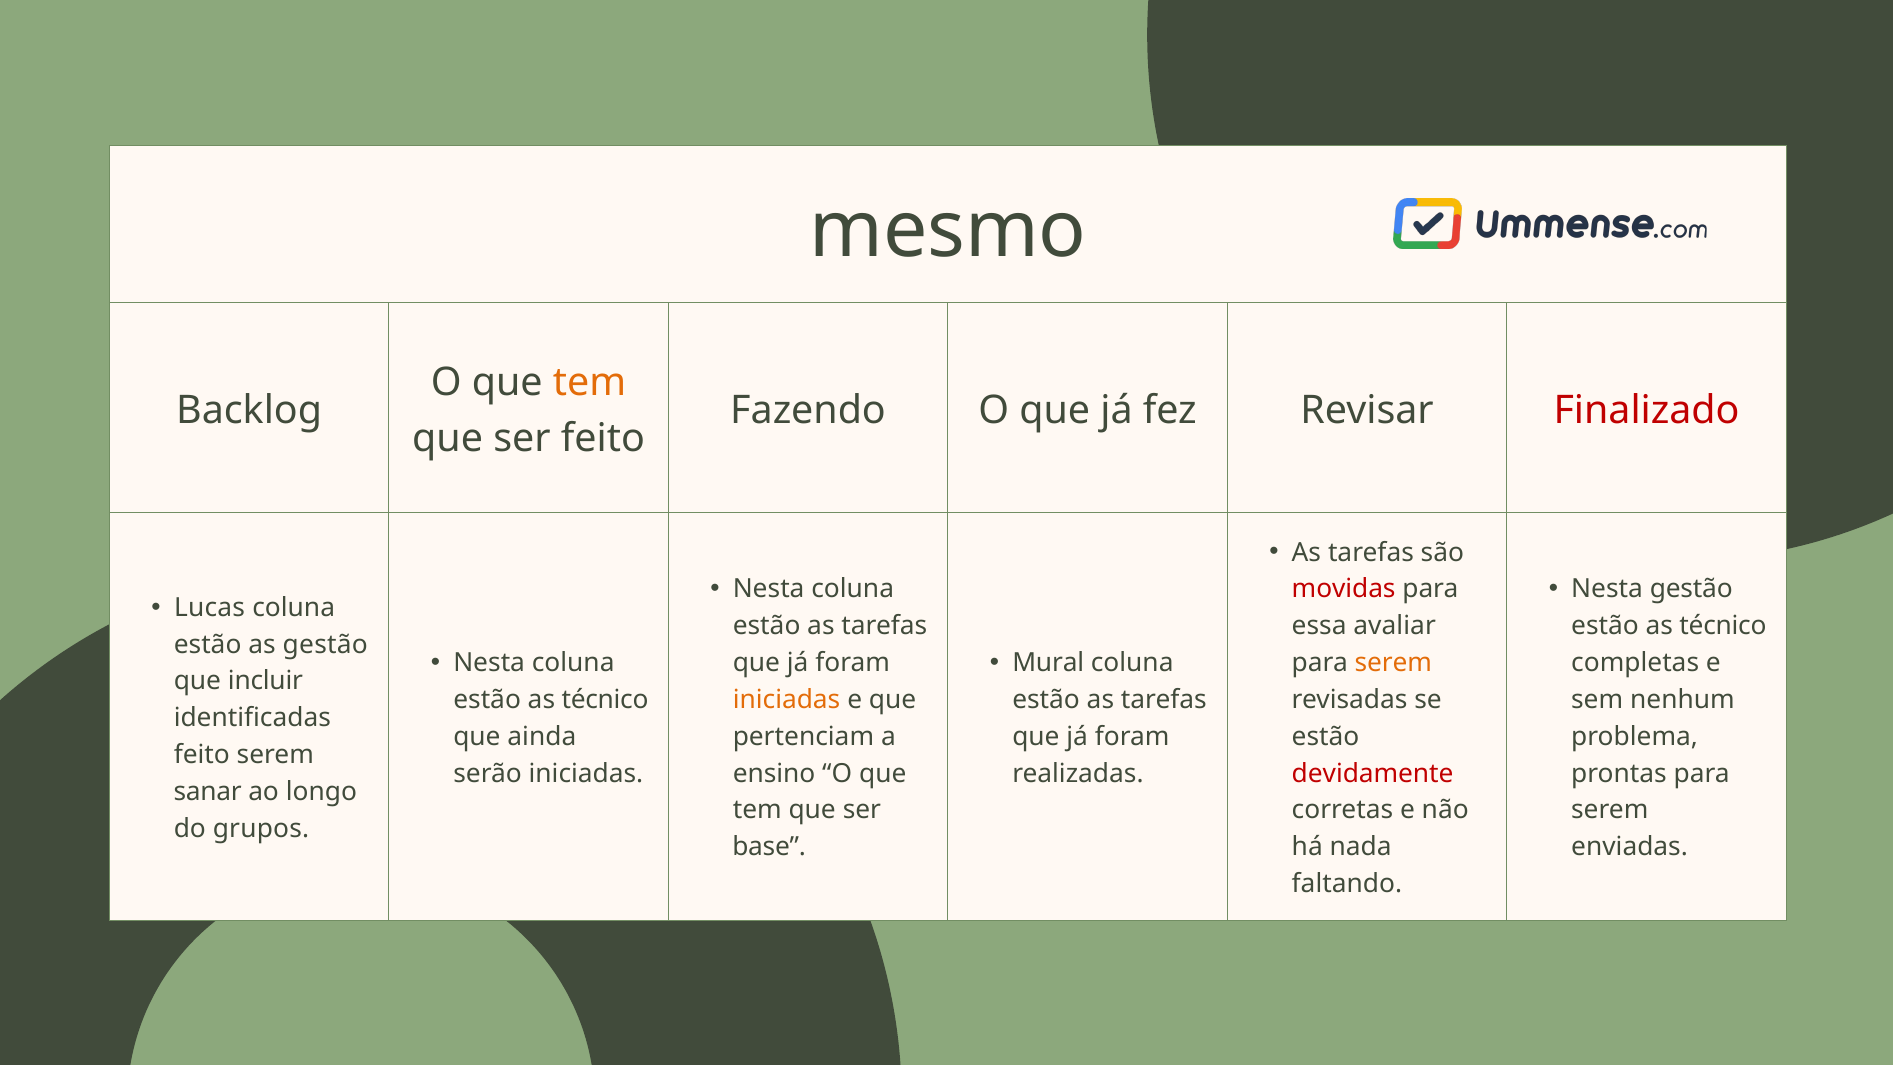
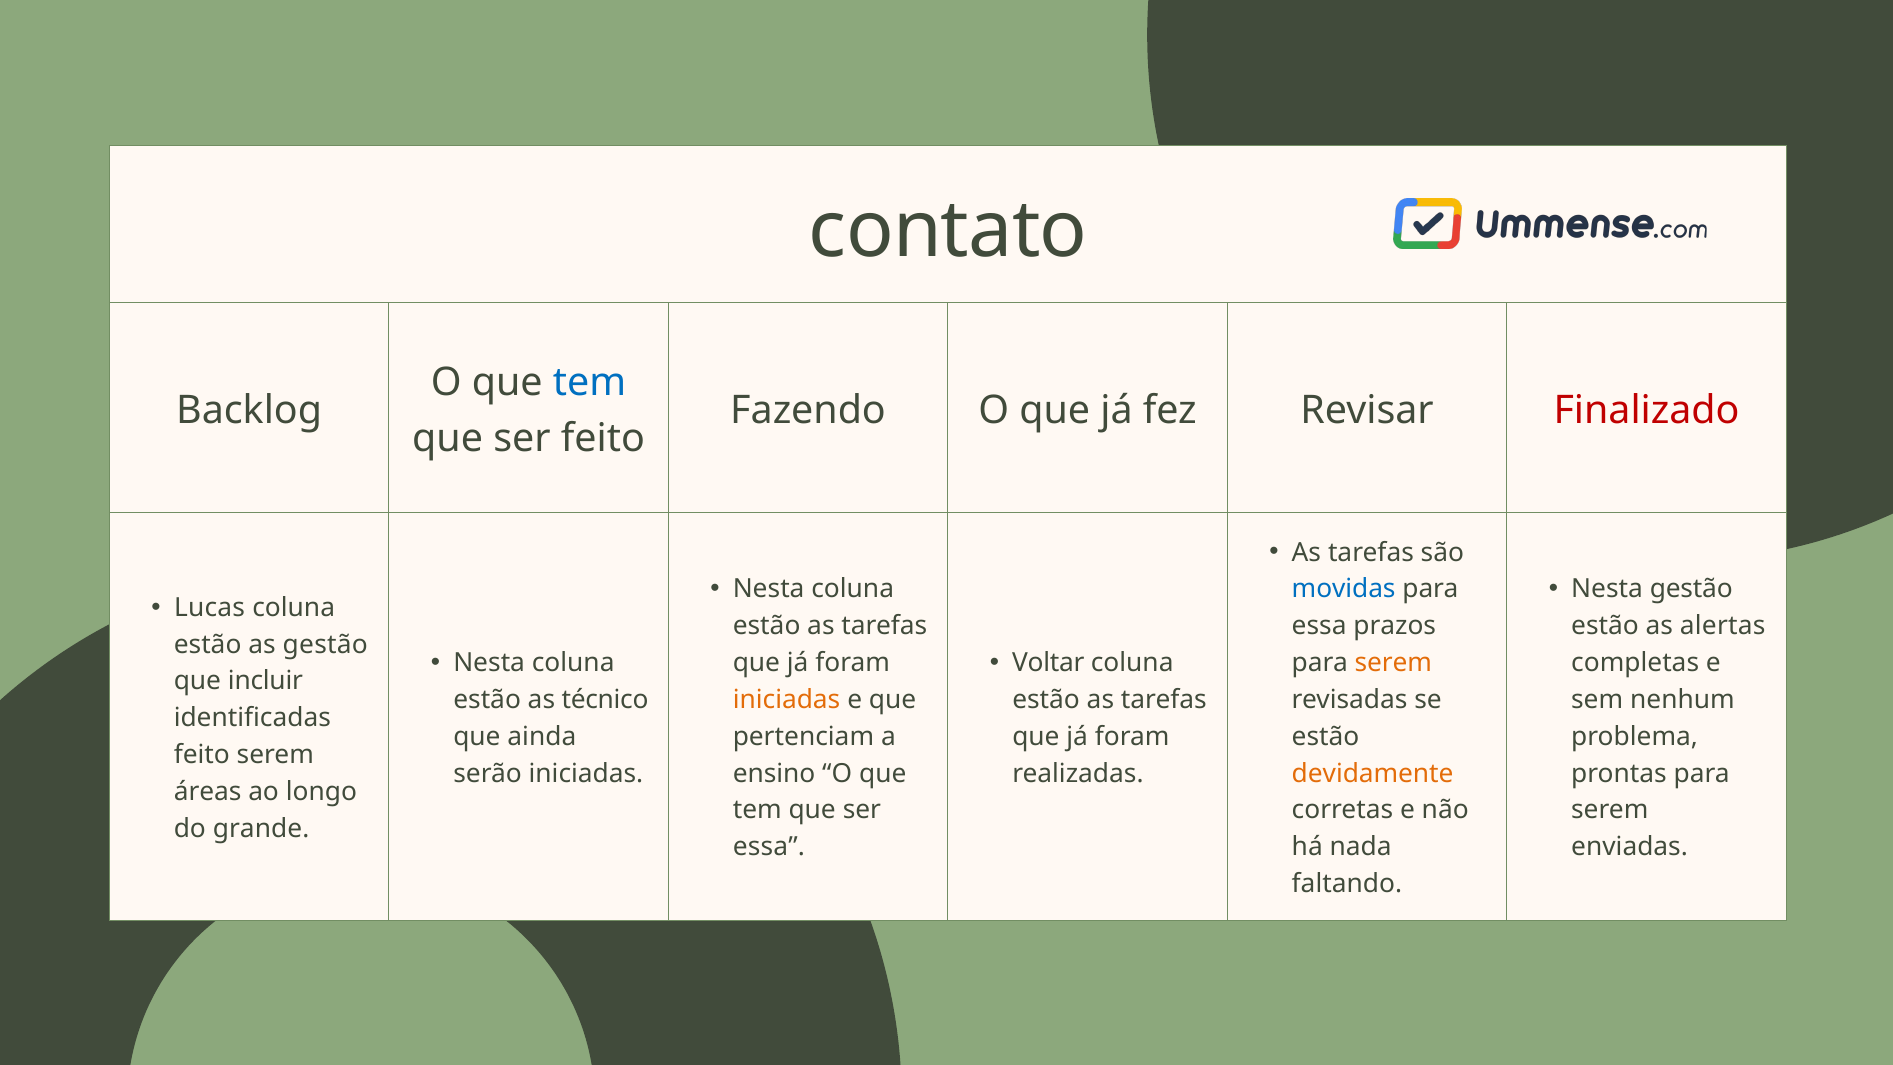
mesmo: mesmo -> contato (948, 230)
tem colour: orange -> blue (590, 383)
movidas colour: red -> blue (1344, 589)
avaliar: avaliar -> prazos (1395, 626)
técnico: técnico -> alertas (1723, 626)
Mural: Mural -> Voltar (1048, 663)
devidamente colour: red -> orange (1373, 773)
sanar: sanar -> áreas (208, 792)
grupos: grupos -> grande (261, 828)
base: base -> essa (769, 847)
